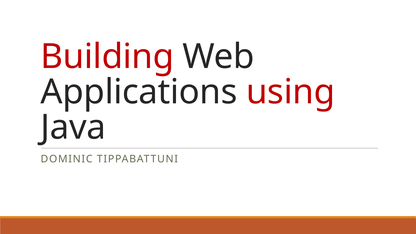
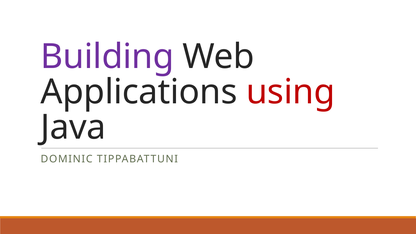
Building colour: red -> purple (107, 57)
